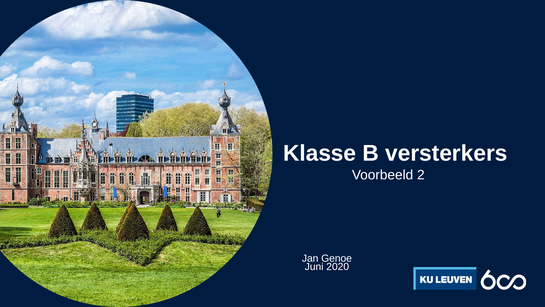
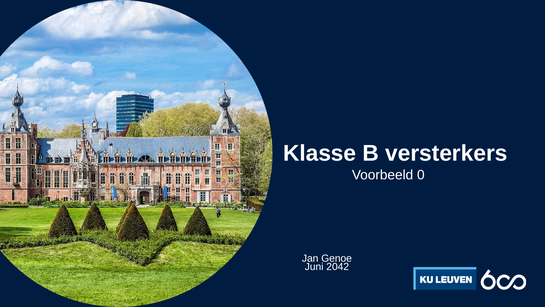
2: 2 -> 0 (421, 175)
2020: 2020 -> 2042 (338, 266)
